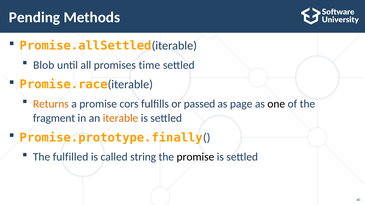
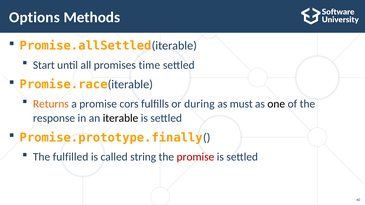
Pending: Pending -> Options (34, 17)
Blob: Blob -> Start (44, 65)
passed: passed -> during (199, 104)
page: page -> must (241, 104)
fragment: fragment -> response (54, 118)
iterable colour: orange -> black (121, 118)
promise colour: black -> red (195, 157)
